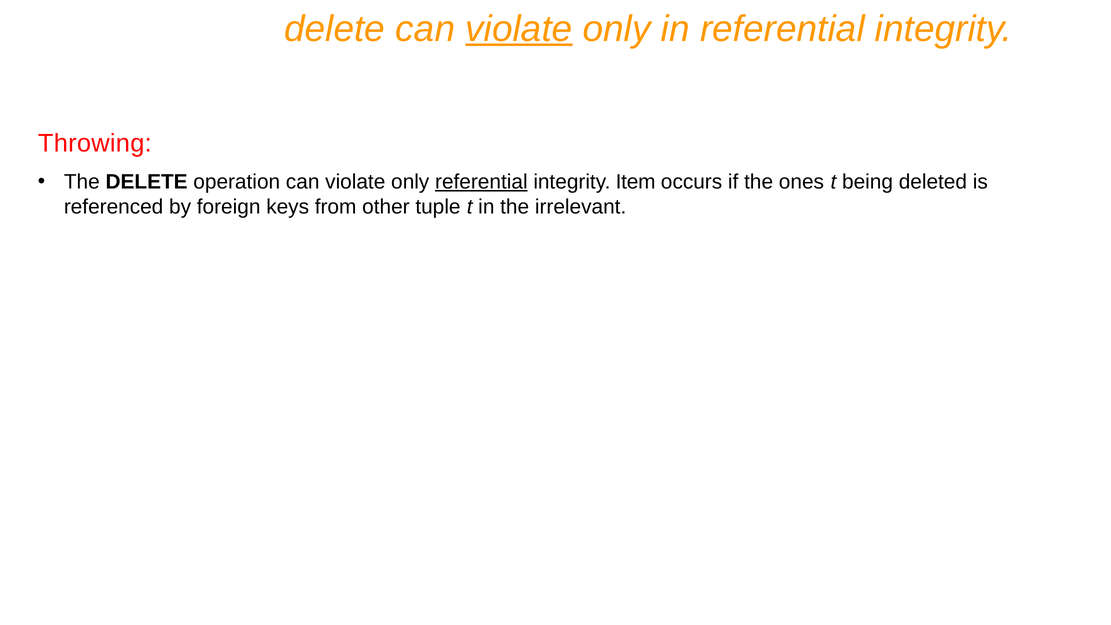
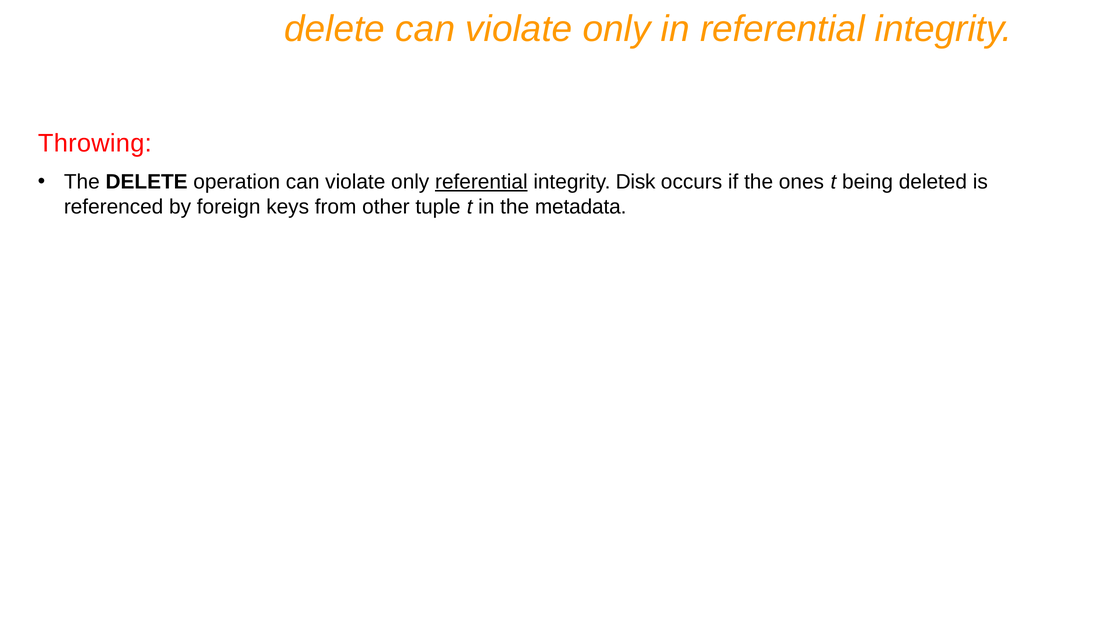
violate underline: present -> none (519, 29)
Item: Item -> Disk (636, 182)
irrelevant: irrelevant -> metadata (581, 207)
